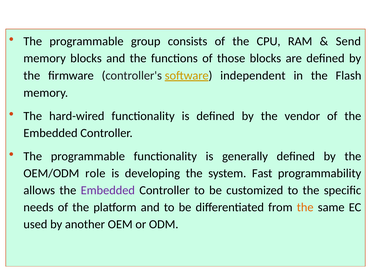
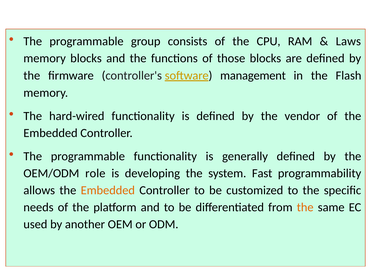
Send: Send -> Laws (348, 41)
independent: independent -> management (253, 75)
Embedded colour: purple -> orange (108, 190)
